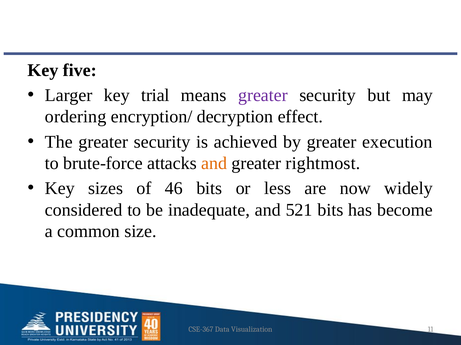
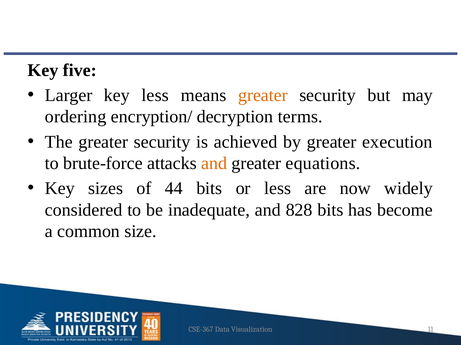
key trial: trial -> less (155, 95)
greater colour: purple -> orange (263, 95)
effect: effect -> terms (300, 117)
rightmost: rightmost -> equations (323, 164)
46: 46 -> 44 (174, 189)
521: 521 -> 828 (299, 210)
